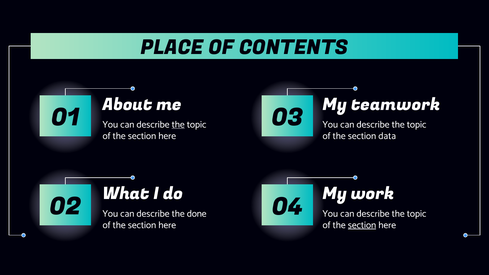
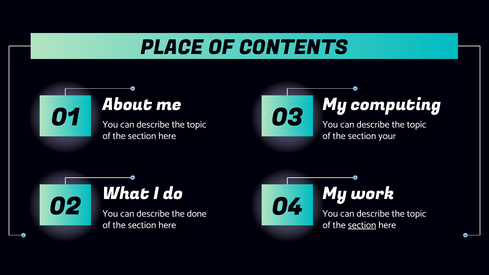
teamwork: teamwork -> computing (396, 105)
the underline: present -> none (178, 124)
data: data -> your (387, 136)
